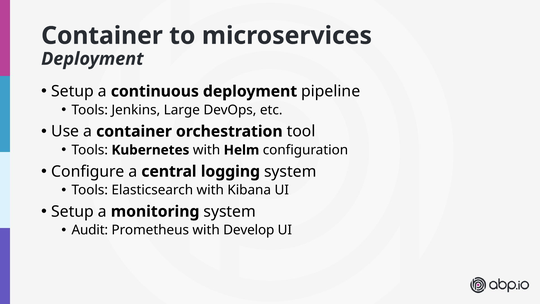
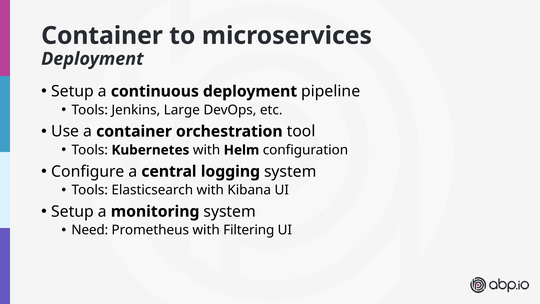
Audit: Audit -> Need (90, 230)
Develop: Develop -> Filtering (249, 230)
